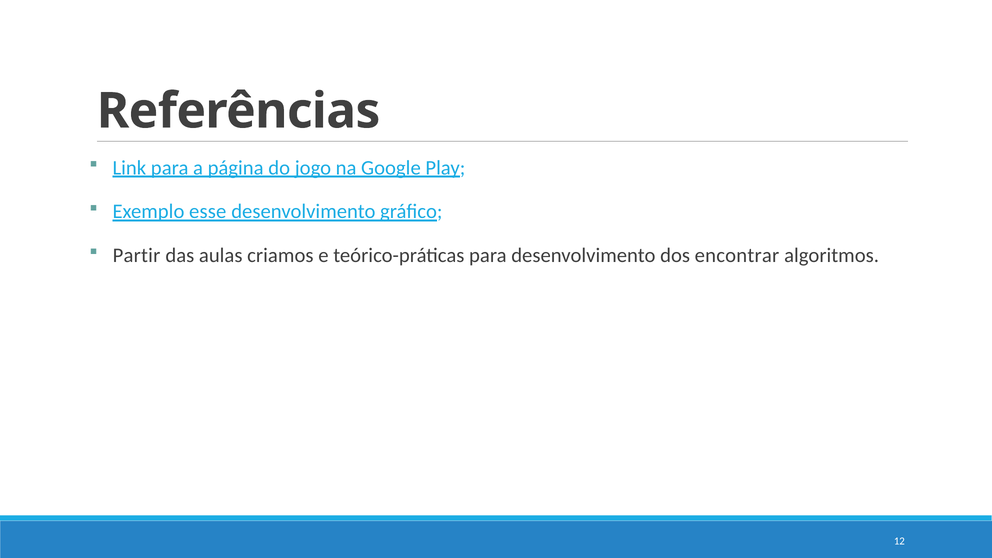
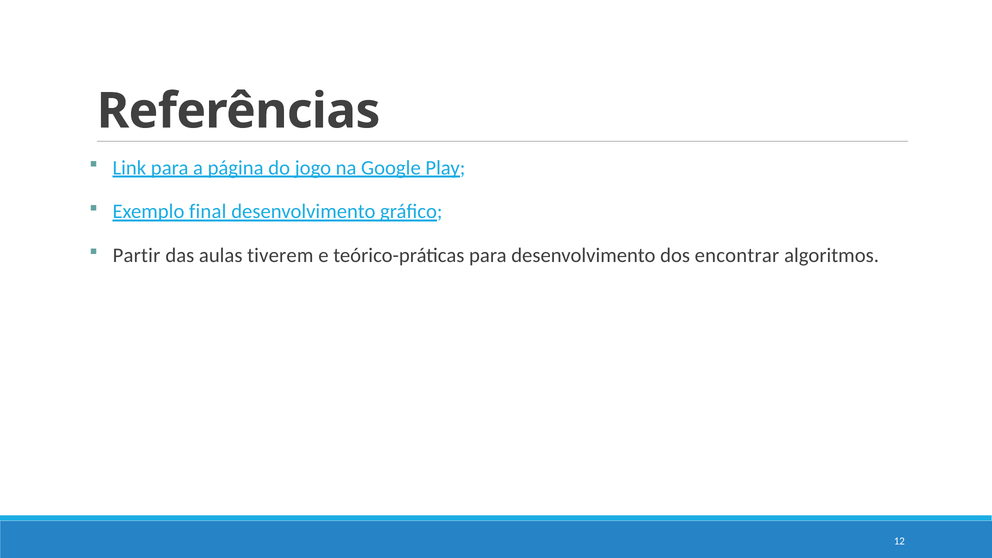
esse: esse -> final (208, 212)
criamos: criamos -> tiverem (280, 256)
